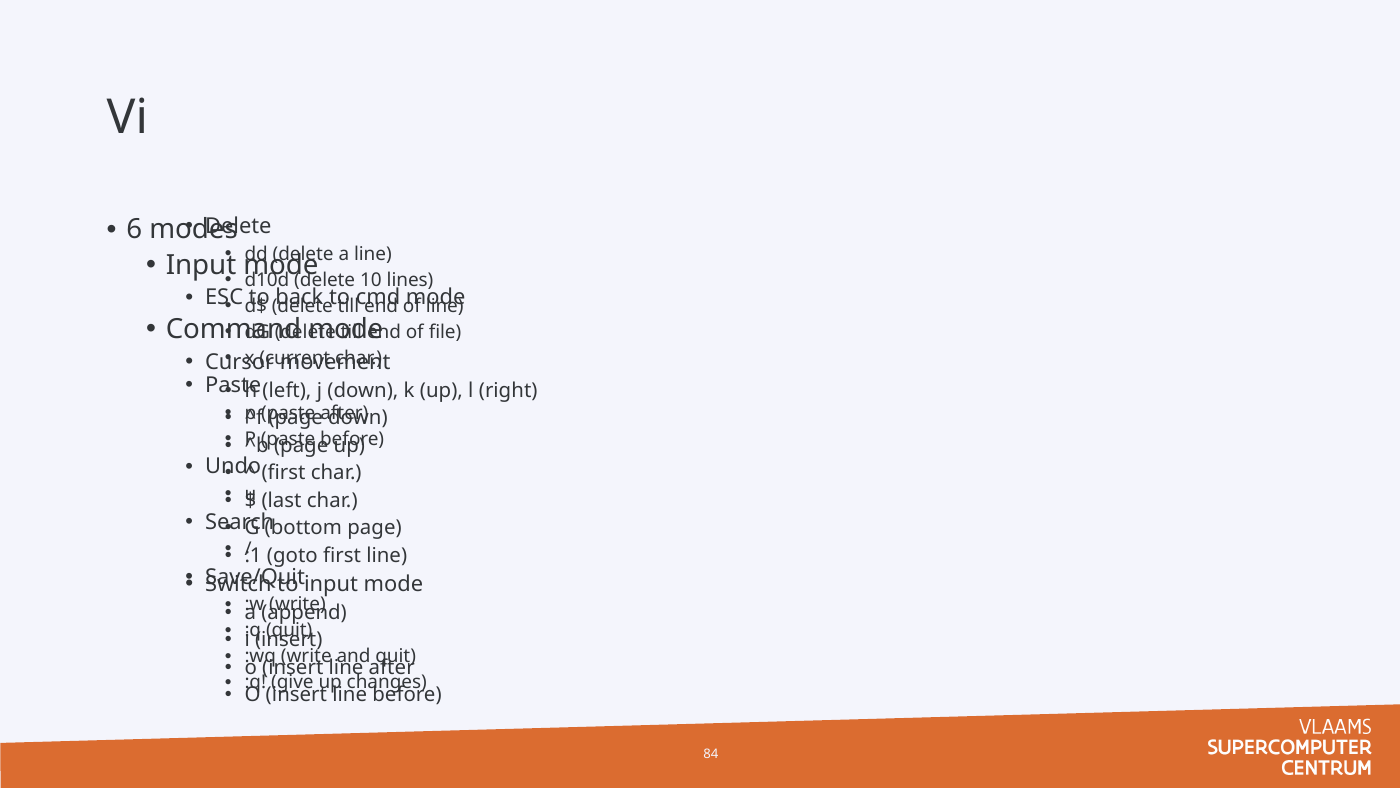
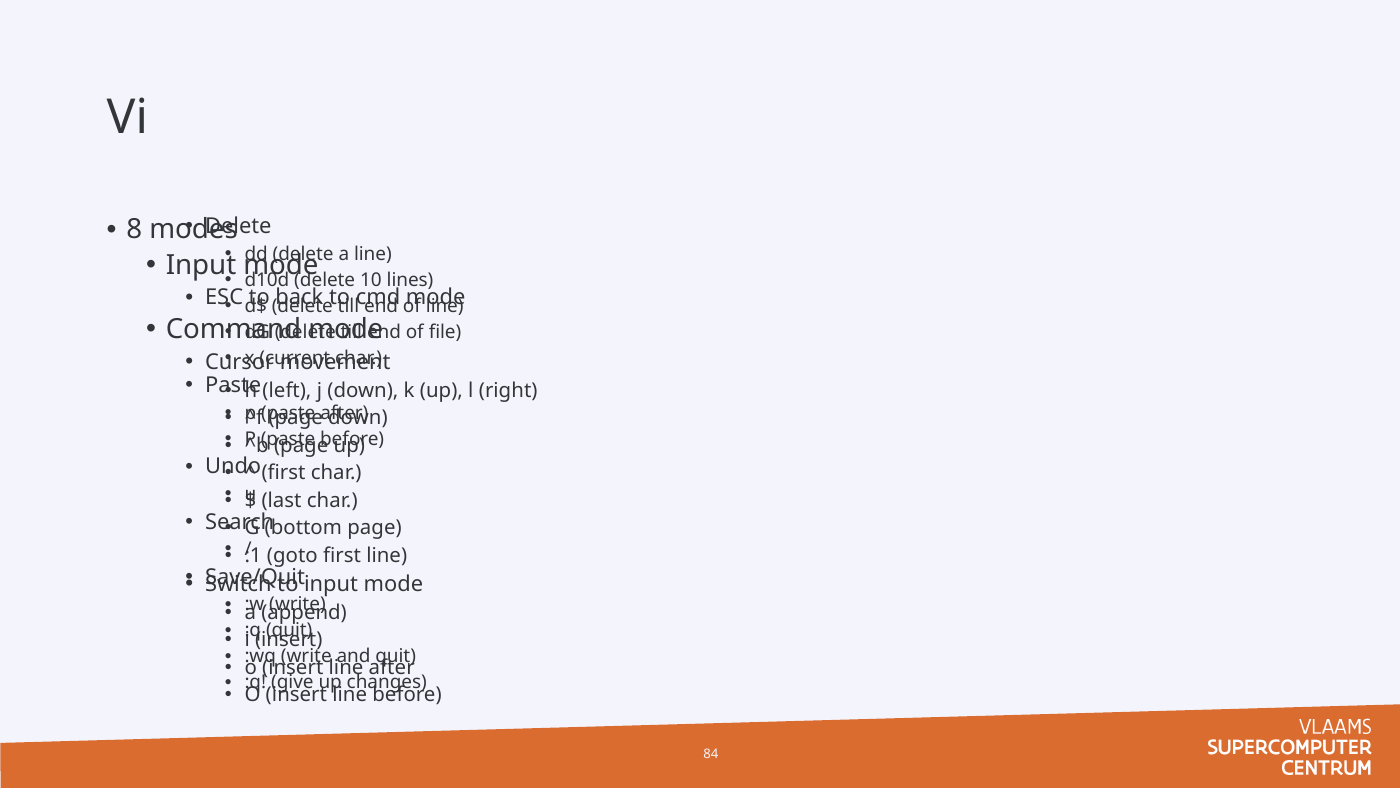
6: 6 -> 8 (134, 230)
